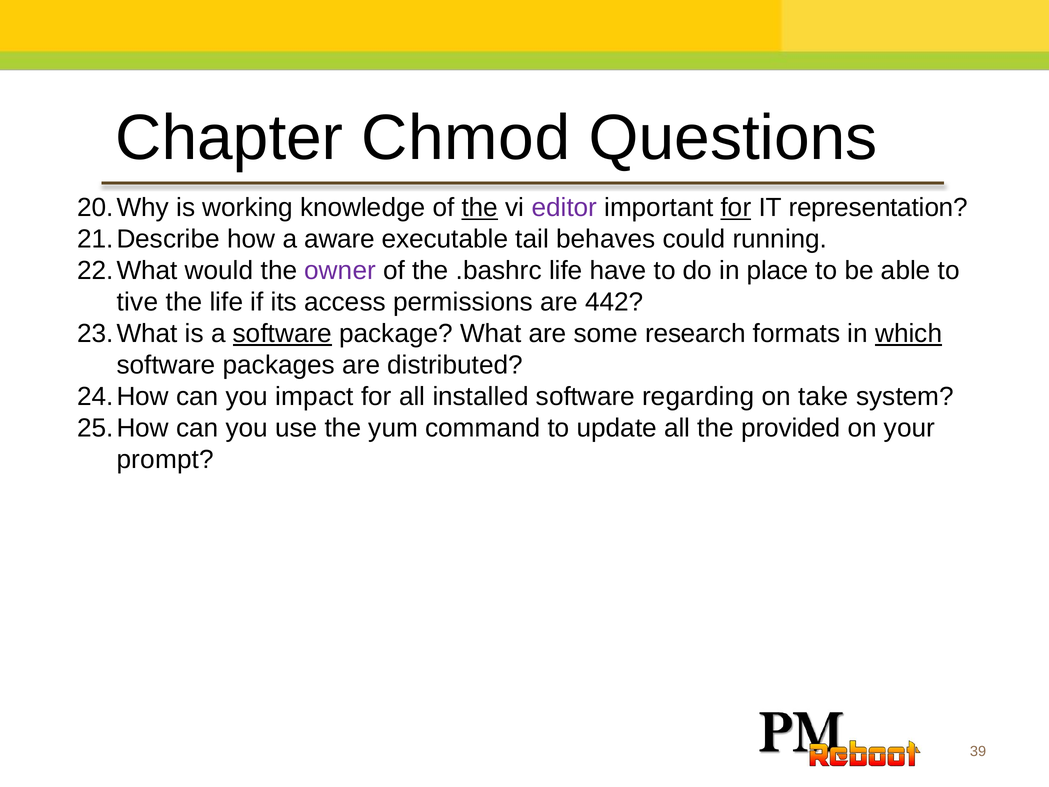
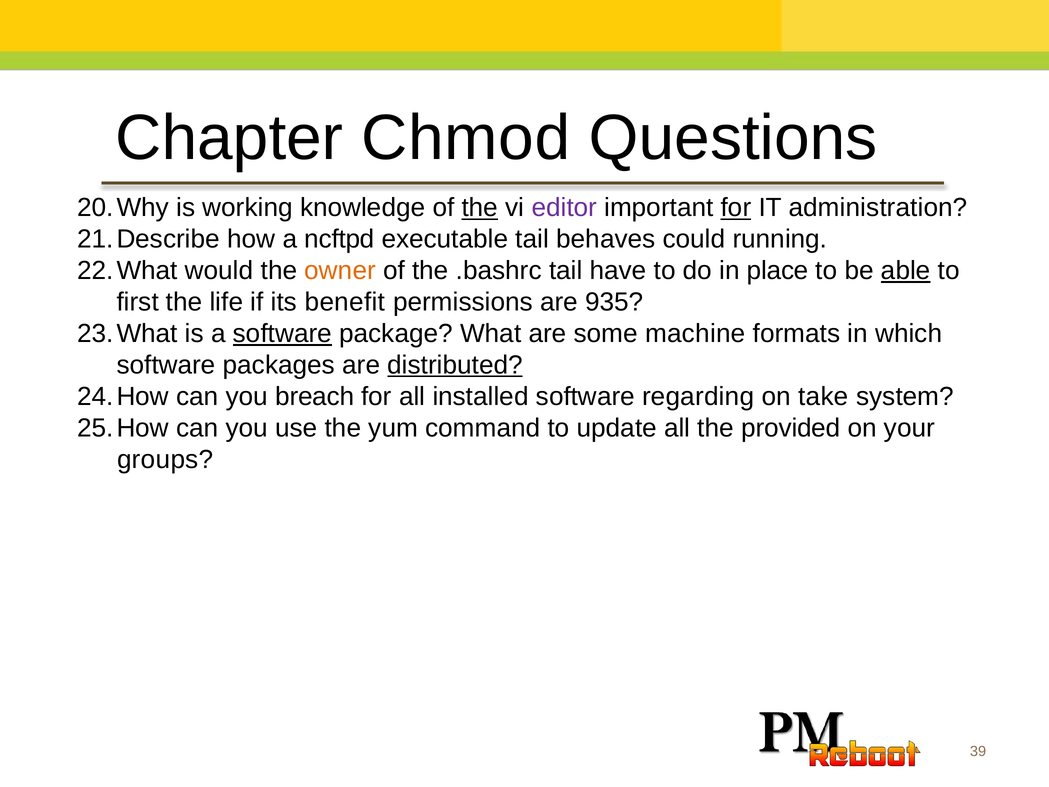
representation: representation -> administration (878, 208)
aware: aware -> ncftpd (339, 239)
owner colour: purple -> orange (340, 271)
.bashrc life: life -> tail (566, 271)
able underline: none -> present (906, 271)
tive: tive -> first (138, 302)
access: access -> benefit (345, 302)
442: 442 -> 935 (614, 302)
research: research -> machine (695, 334)
which underline: present -> none (909, 334)
distributed underline: none -> present (455, 365)
impact: impact -> breach (315, 397)
prompt: prompt -> groups (165, 459)
